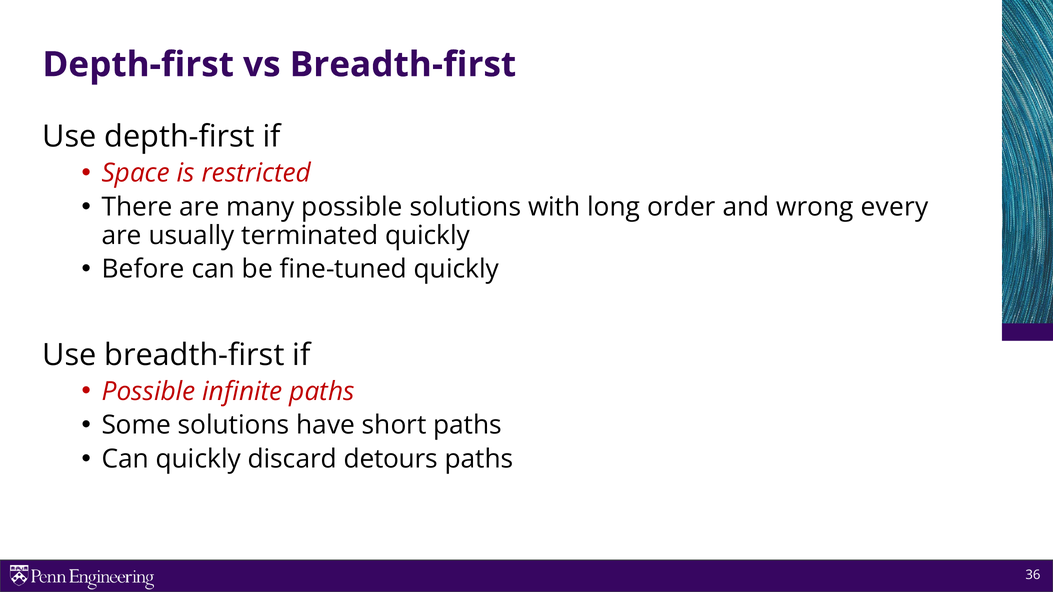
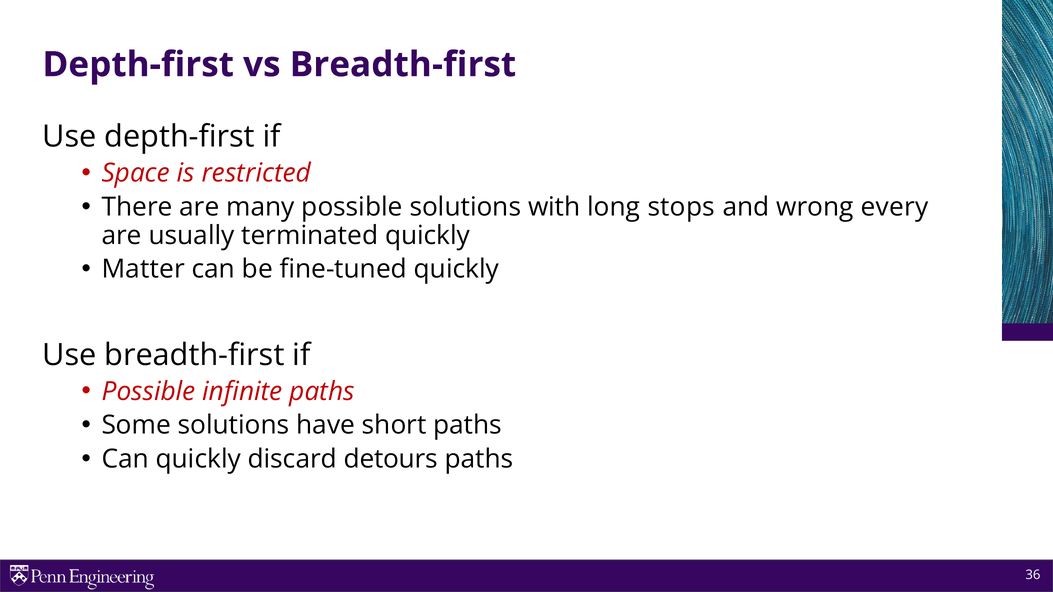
order: order -> stops (681, 207)
Before: Before -> Matter (143, 269)
